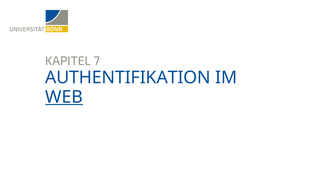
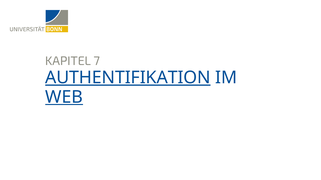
AUTHENTIFIKATION underline: none -> present (128, 78)
